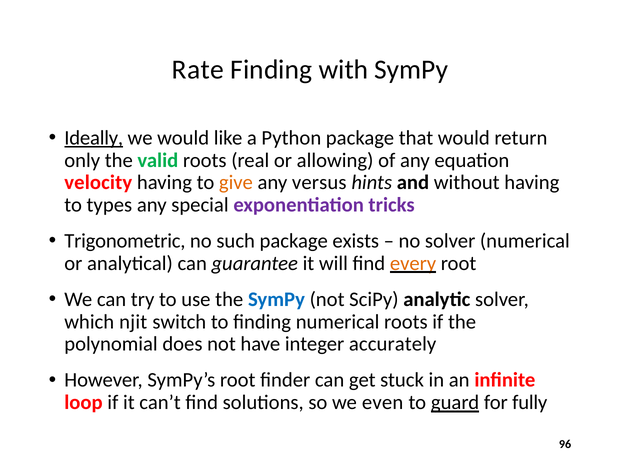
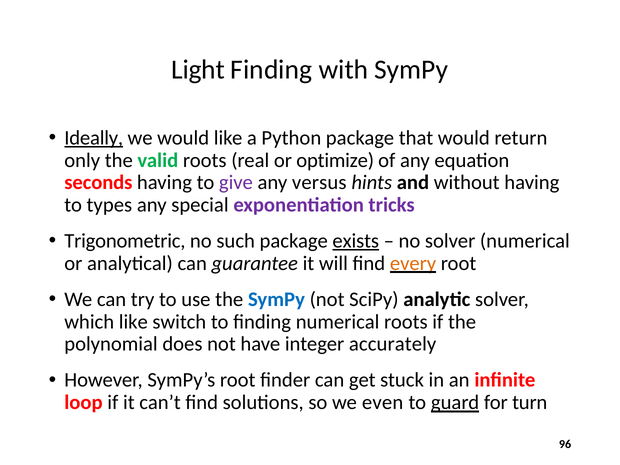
Rate: Rate -> Light (198, 70)
allowing: allowing -> optimize (335, 160)
velocity: velocity -> seconds (98, 183)
give colour: orange -> purple (236, 183)
exists underline: none -> present (356, 241)
which njit: njit -> like (133, 322)
fully: fully -> turn (530, 402)
